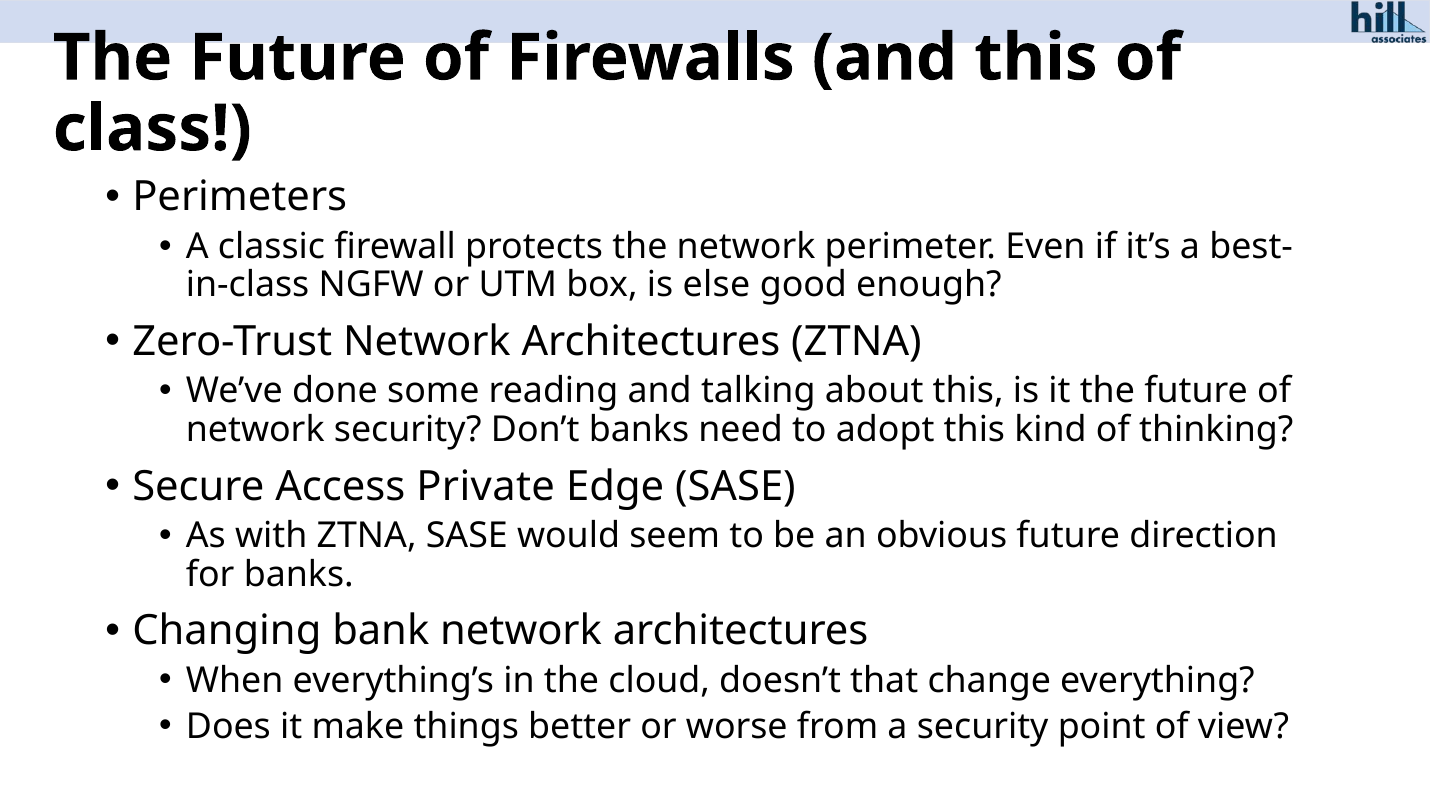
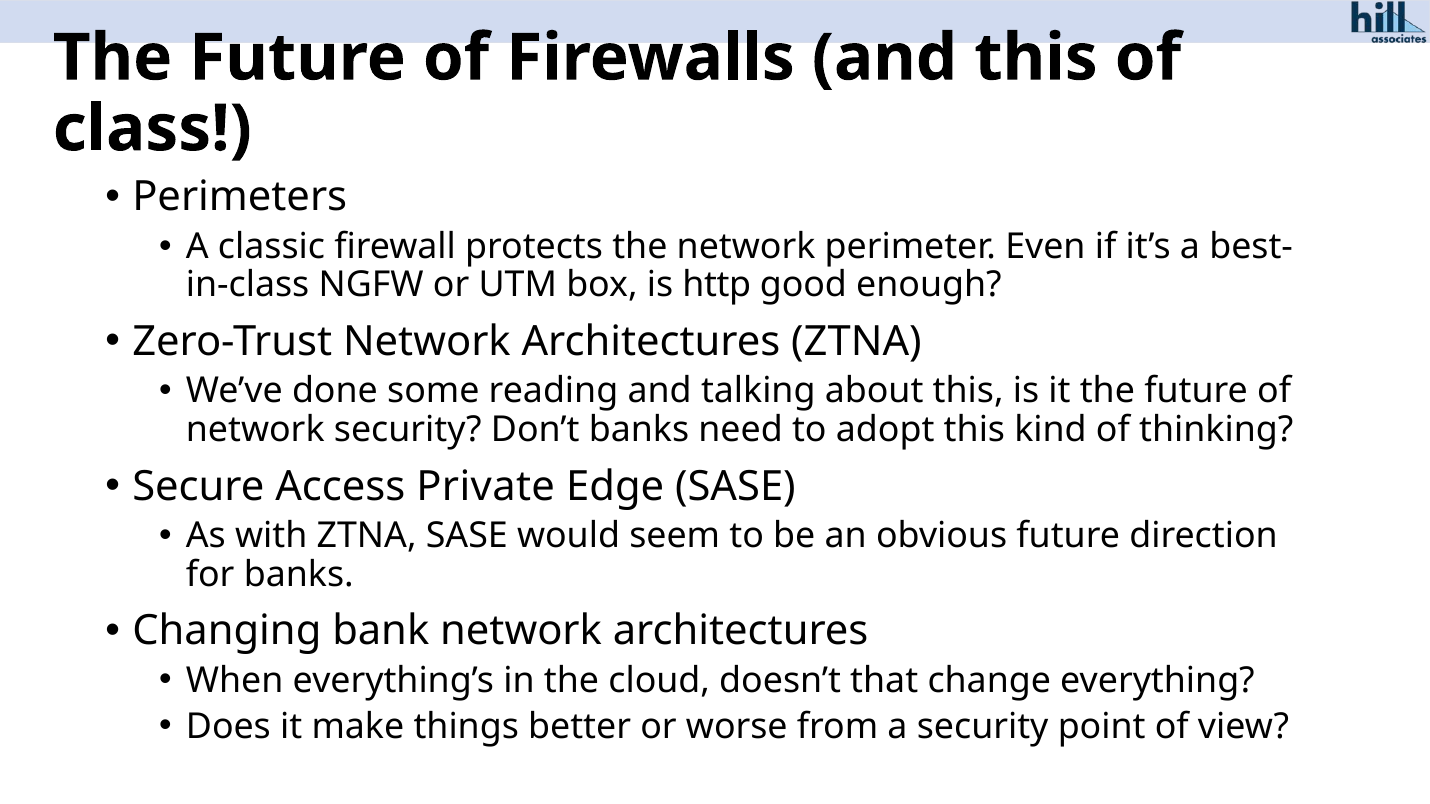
else: else -> http (717, 285)
